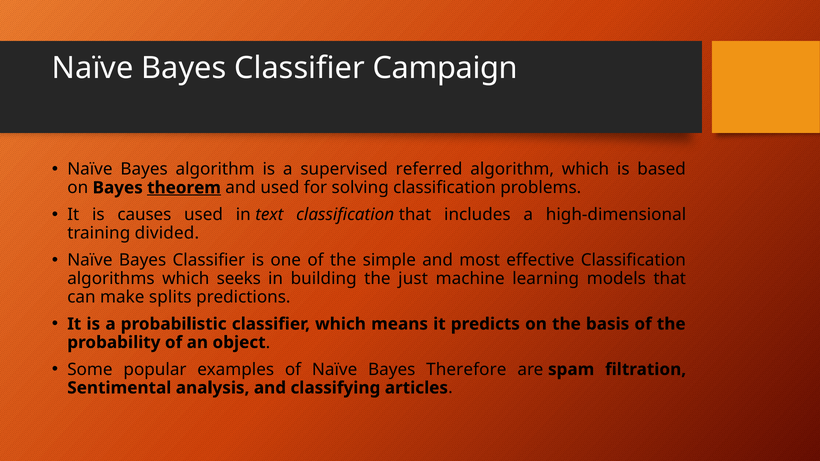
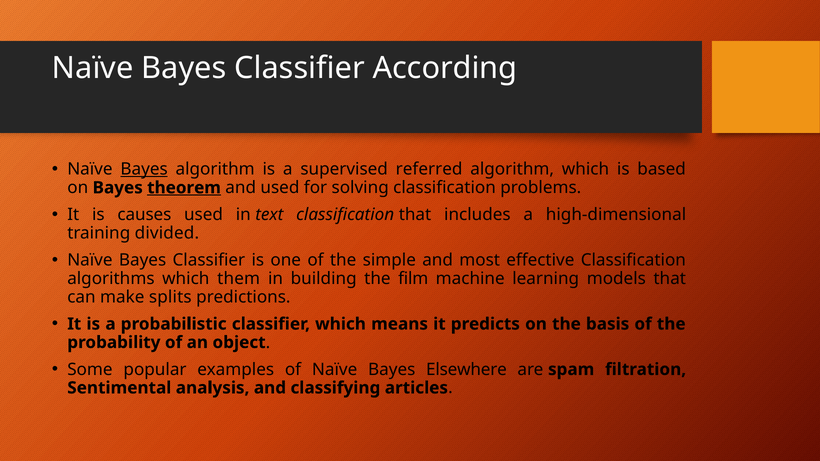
Campaign: Campaign -> According (445, 68)
Bayes underline: none -> present (144, 169)
seeks: seeks -> them (239, 279)
just: just -> film (413, 279)
Therefore: Therefore -> Elsewhere (466, 370)
